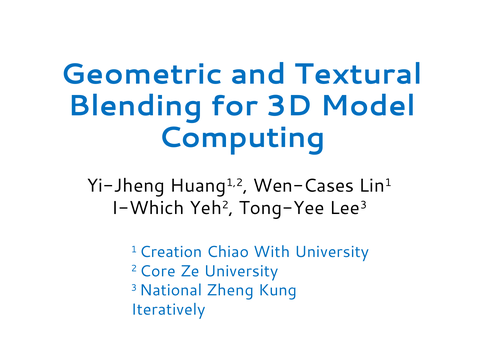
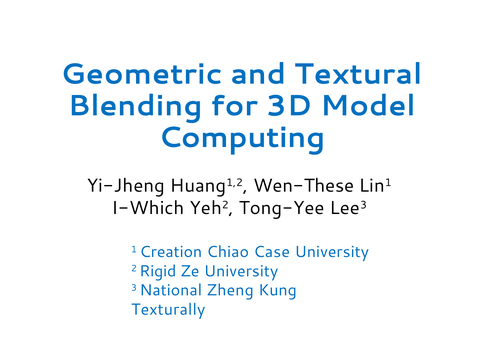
Wen-Cases: Wen-Cases -> Wen-These (304, 185)
With: With -> Case (272, 251)
Core: Core -> Rigid (158, 271)
Iteratively: Iteratively -> Texturally (168, 309)
